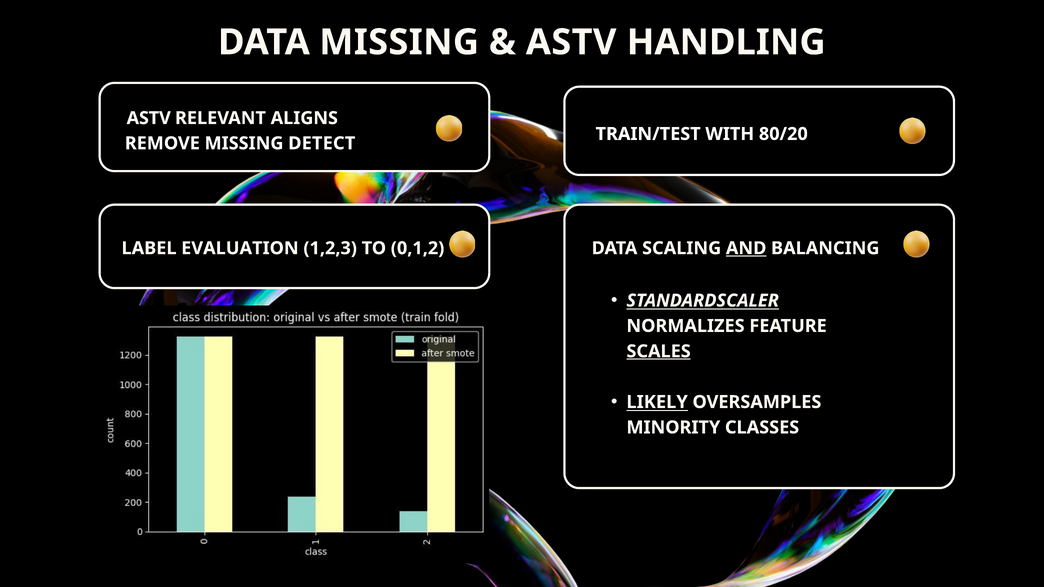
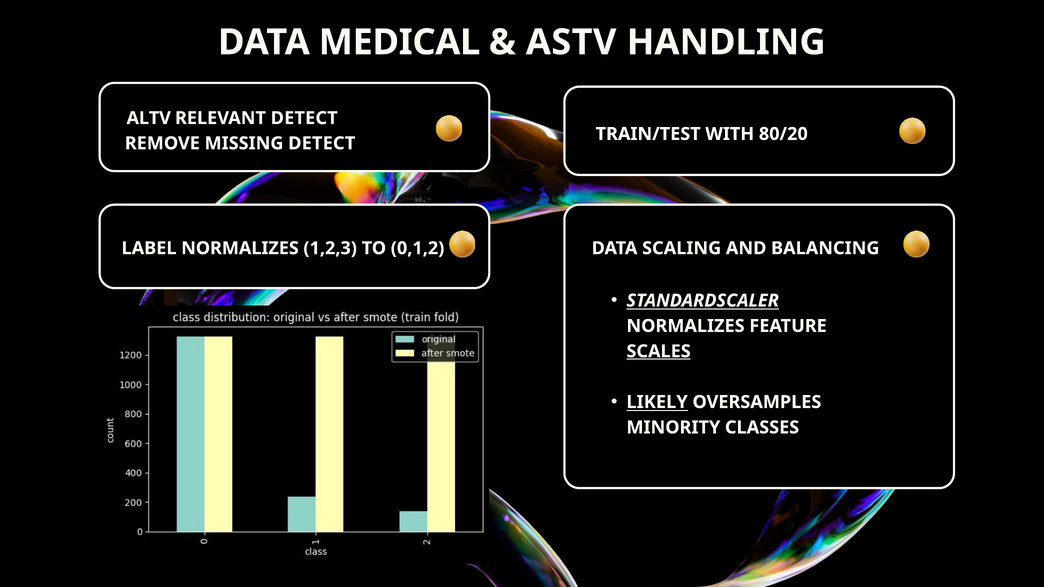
DATA MISSING: MISSING -> MEDICAL (400, 42)
ASTV: ASTV -> ALTV (149, 118)
RELEVANT ALIGNS: ALIGNS -> DETECT (304, 118)
LABEL EVALUATION: EVALUATION -> NORMALIZES (240, 248)
AND underline: present -> none (746, 248)
